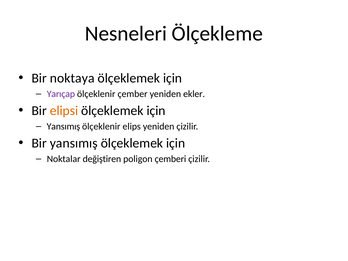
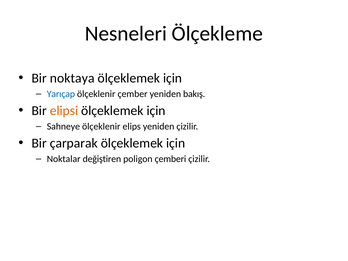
Yarıçap colour: purple -> blue (61, 94)
ekler: ekler -> bakış (194, 94)
Yansımış: Yansımış -> Sahneye (63, 126)
Bir yansımış: yansımış -> çarparak (74, 143)
